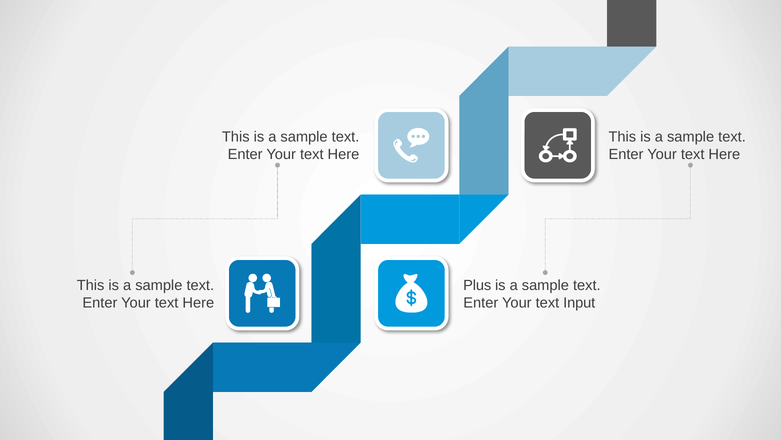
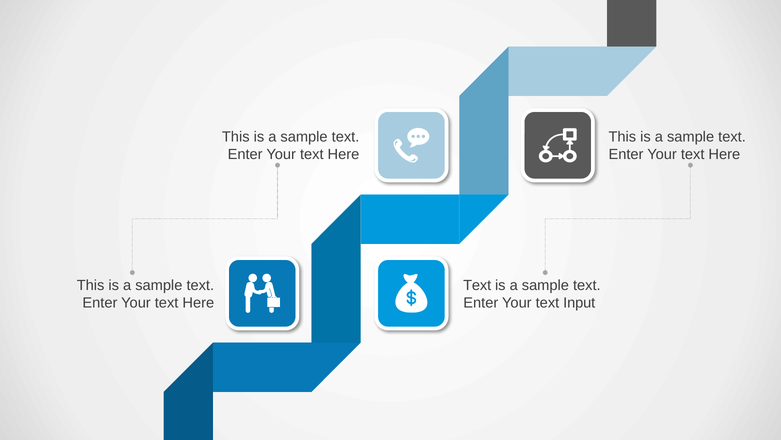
Plus: Plus -> Text (477, 285)
